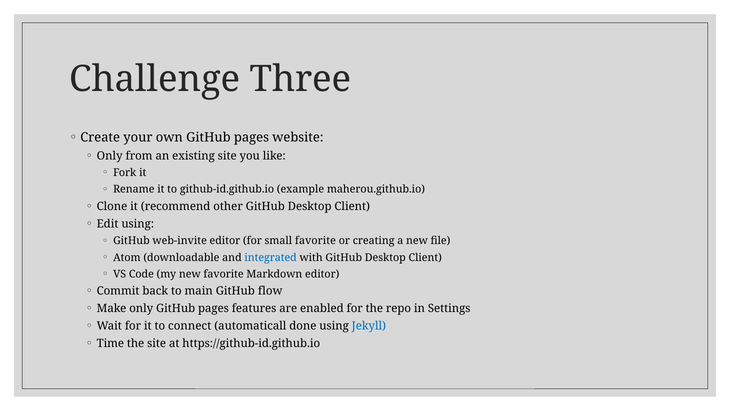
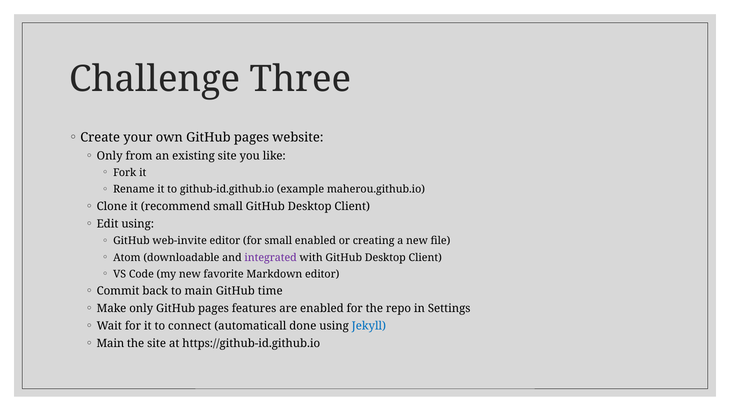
recommend other: other -> small (228, 206)
small favorite: favorite -> enabled (315, 241)
integrated colour: blue -> purple (271, 257)
flow: flow -> time (270, 291)
Time: Time -> Main (110, 343)
